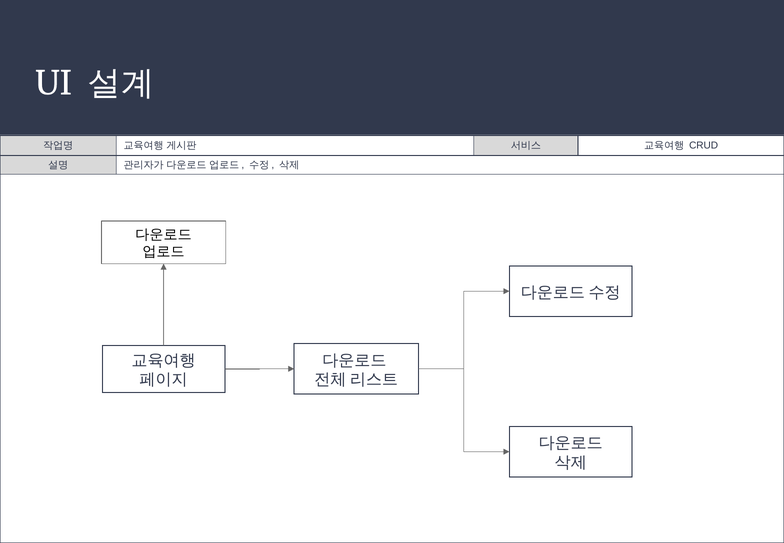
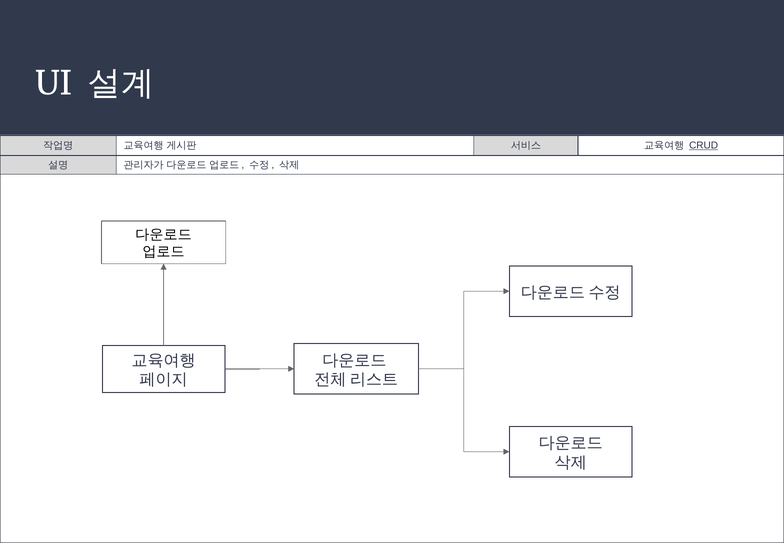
CRUD underline: none -> present (704, 145)
